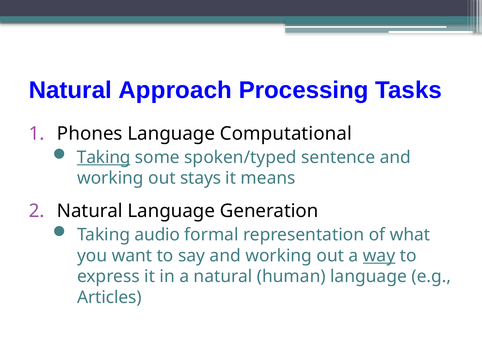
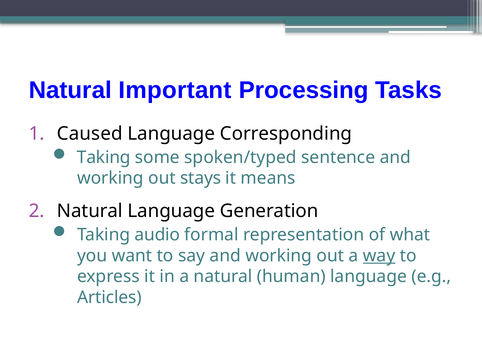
Approach: Approach -> Important (175, 90)
Phones: Phones -> Caused (90, 133)
Computational: Computational -> Corresponding (286, 133)
Taking underline: present -> none (104, 157)
